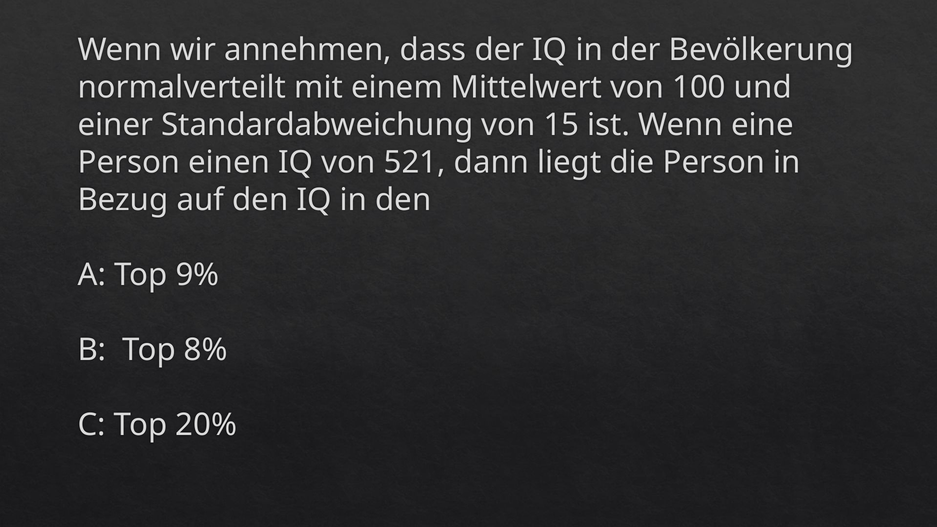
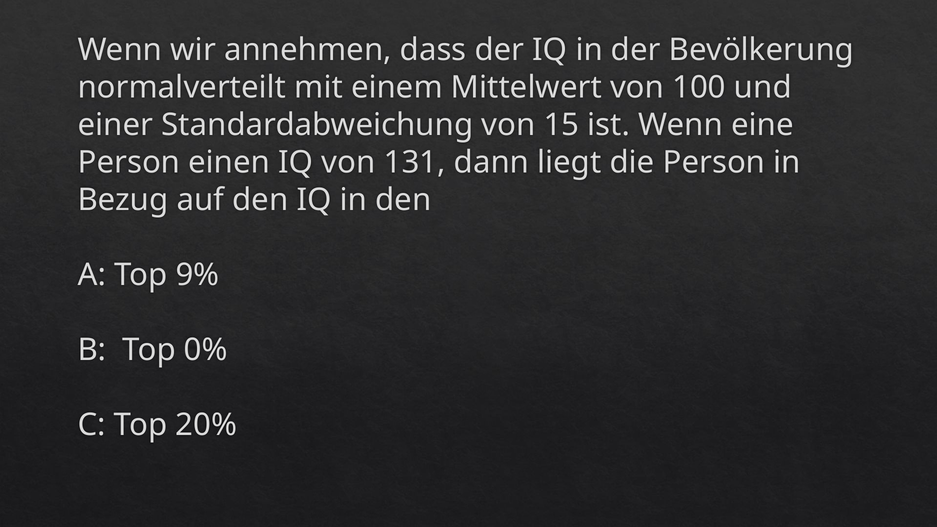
521: 521 -> 131 (415, 162)
8%: 8% -> 0% (206, 350)
